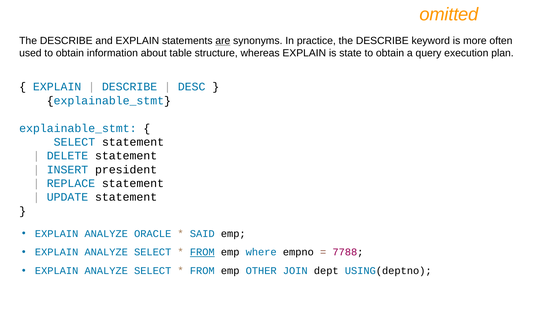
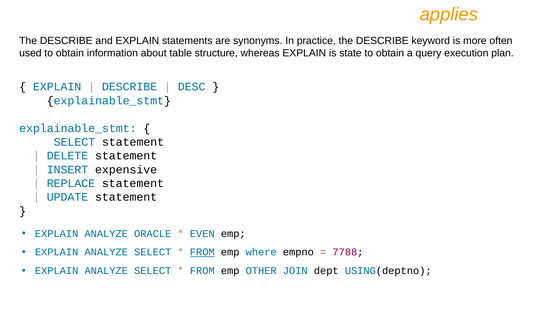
omitted: omitted -> applies (449, 14)
are underline: present -> none (223, 41)
president: president -> expensive (126, 170)
SAID: SAID -> EVEN (202, 234)
